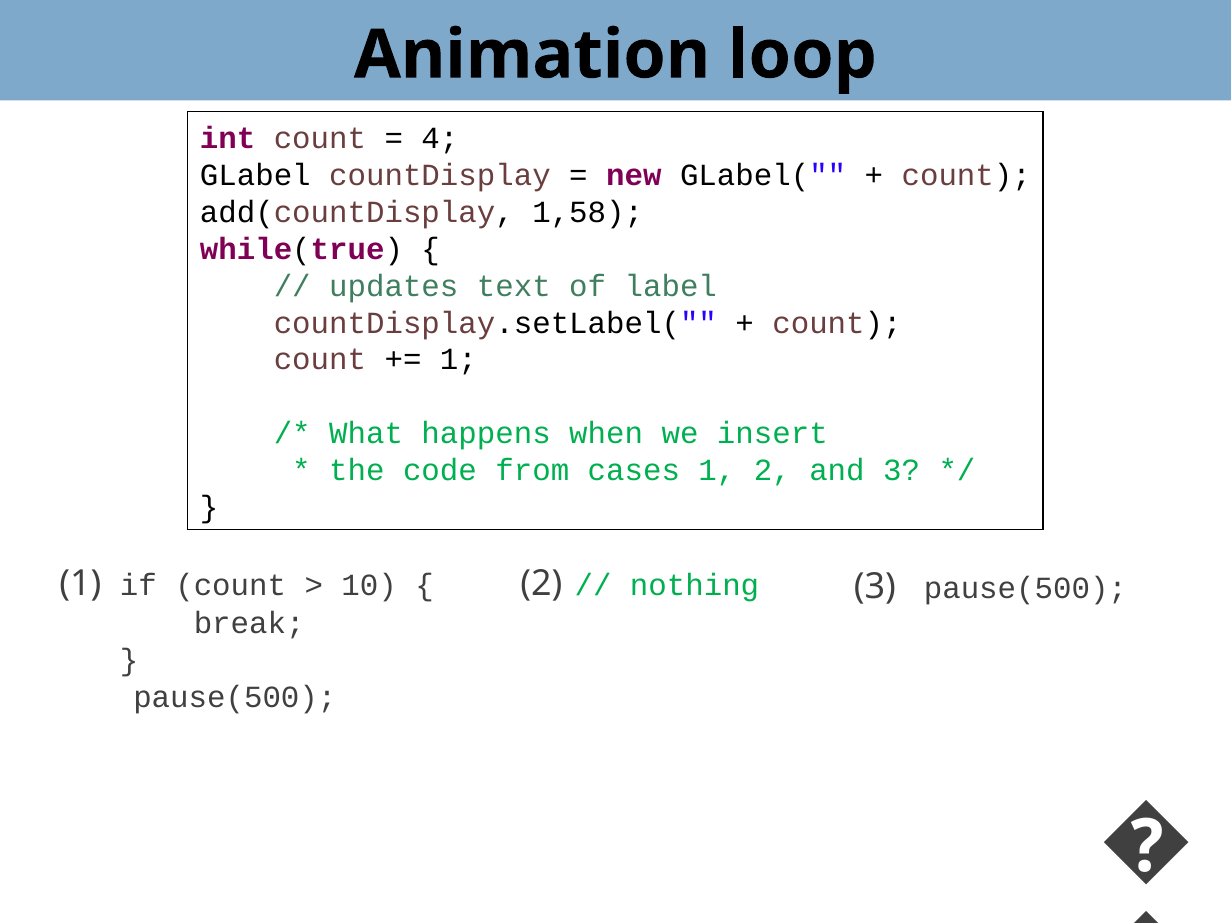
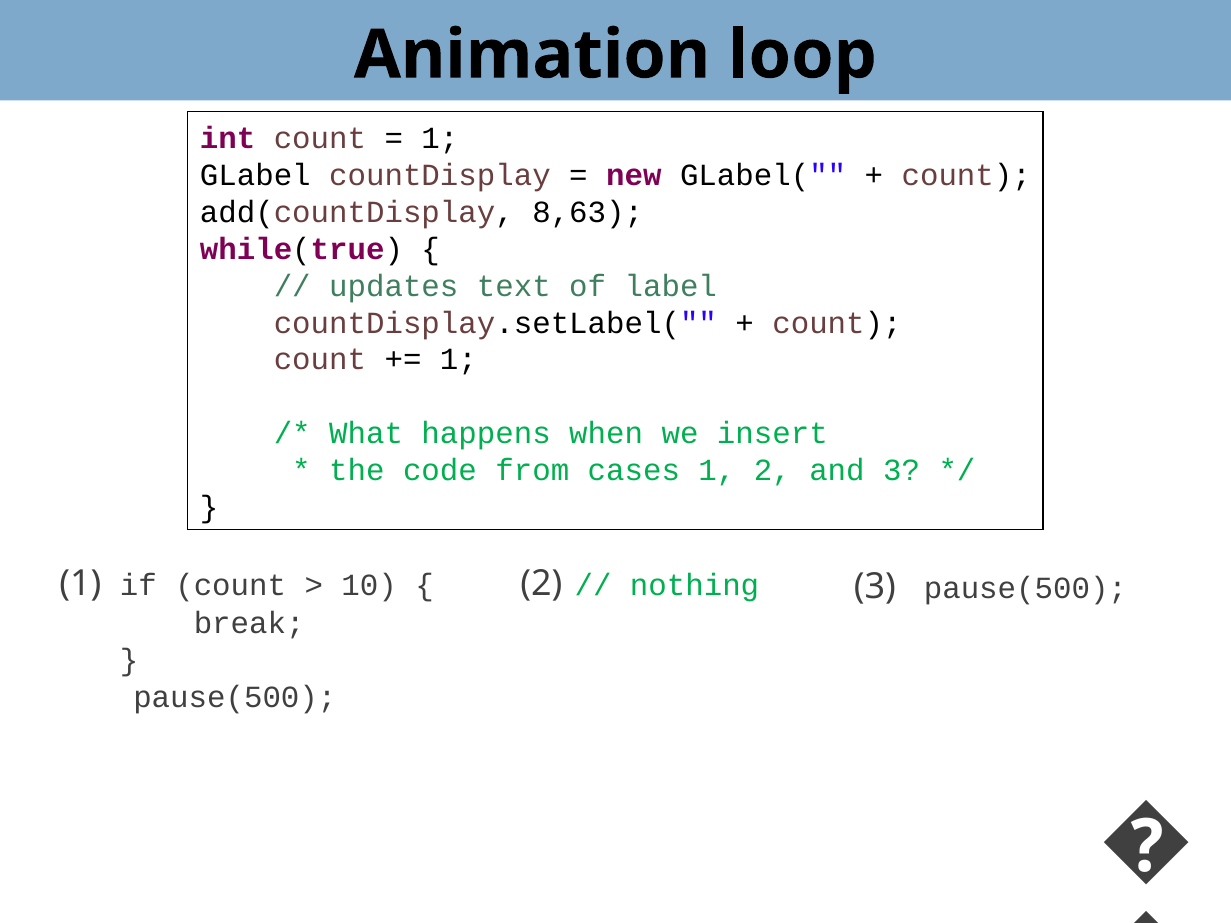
4: 4 -> 1 (440, 138)
1,58: 1,58 -> 8,63 (588, 212)
